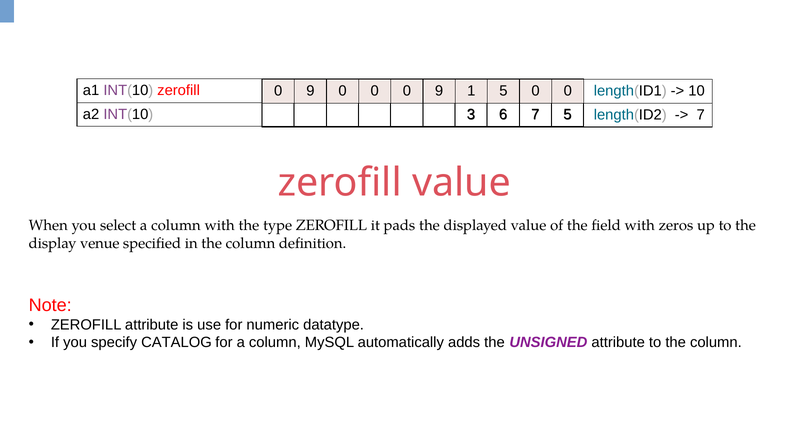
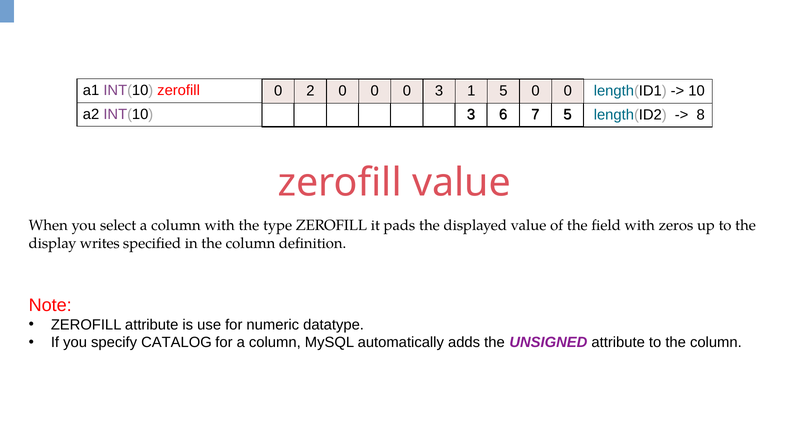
9: 9 -> 2 (310, 91)
0 0 9: 9 -> 3 (439, 91)
7: 7 -> 8 (701, 115)
venue: venue -> writes (100, 243)
